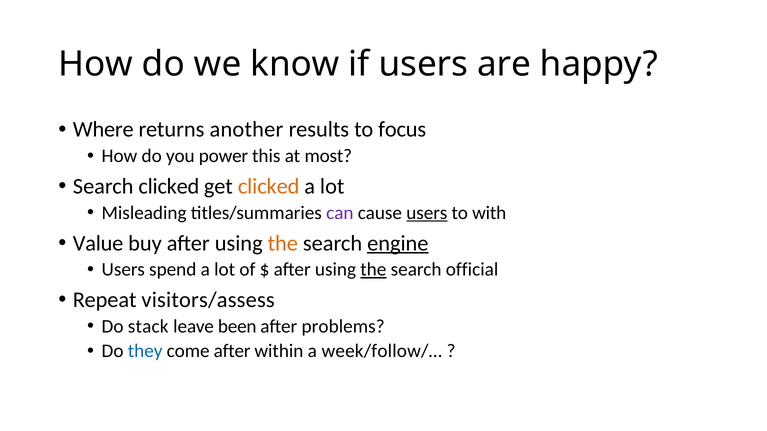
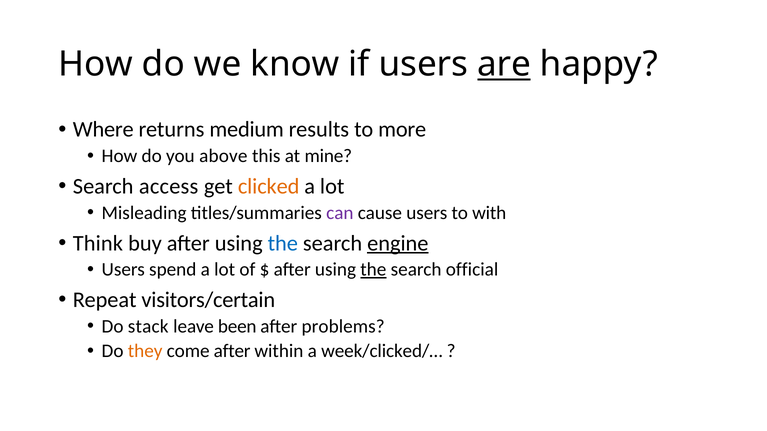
are underline: none -> present (504, 64)
another: another -> medium (247, 130)
focus: focus -> more (402, 130)
power: power -> above (223, 156)
most: most -> mine (328, 156)
Search clicked: clicked -> access (169, 187)
users underline: present -> none (427, 213)
Value: Value -> Think (98, 243)
the colour: orange -> blue (283, 243)
visitors/assess: visitors/assess -> visitors/certain (208, 300)
they colour: blue -> orange (145, 351)
week/follow/…: week/follow/… -> week/clicked/… (382, 351)
